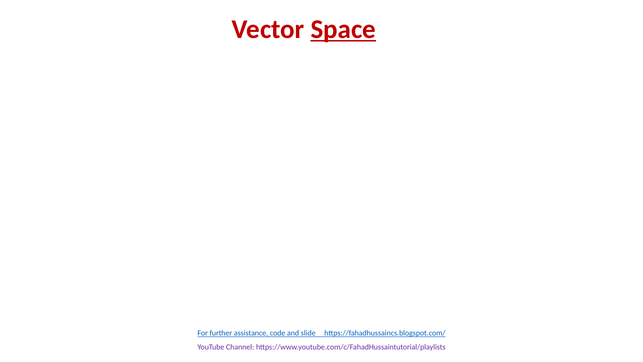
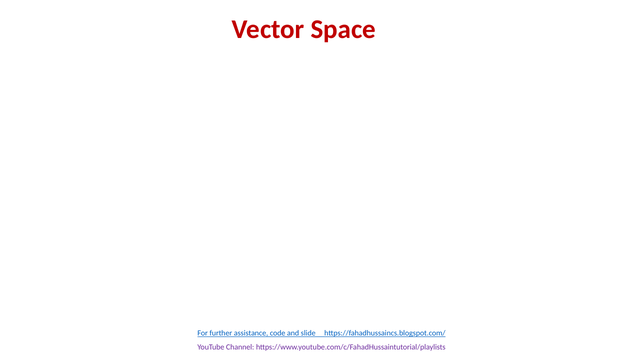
Space underline: present -> none (343, 29)
